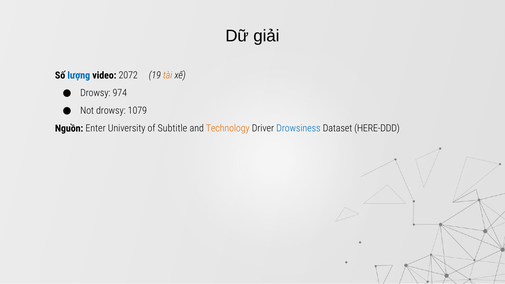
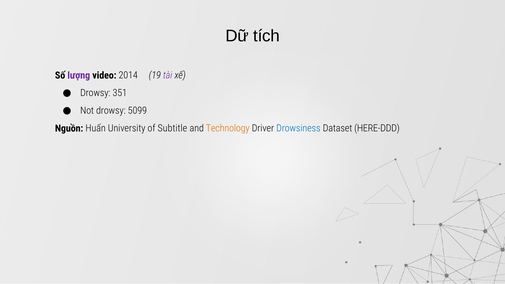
giải: giải -> tích (267, 36)
lượng colour: blue -> purple (79, 75)
2072: 2072 -> 2014 (128, 75)
tài colour: orange -> purple (168, 75)
974: 974 -> 351 (120, 93)
1079: 1079 -> 5099 (137, 111)
Enter: Enter -> Huấn (96, 128)
